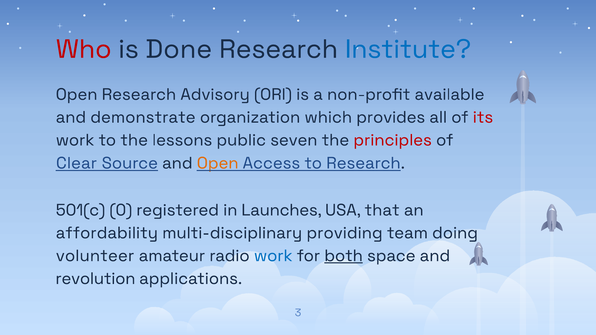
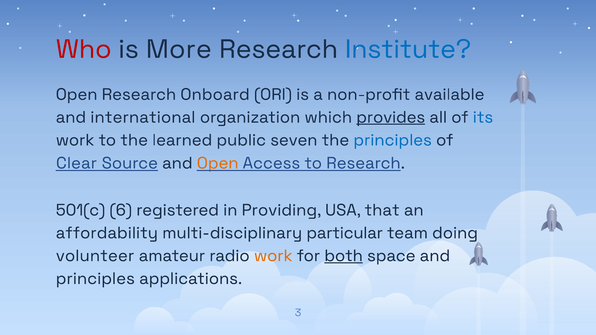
Done: Done -> More (179, 49)
Advisory: Advisory -> Onboard (215, 94)
demonstrate: demonstrate -> international (143, 117)
provides underline: none -> present (391, 117)
its colour: red -> blue (483, 117)
lessons: lessons -> learned (182, 140)
principles colour: red -> blue (393, 140)
0: 0 -> 6 (121, 210)
Launches: Launches -> Providing (281, 210)
providing: providing -> particular (345, 233)
work colour: blue -> orange (273, 256)
revolution: revolution -> principles (95, 279)
